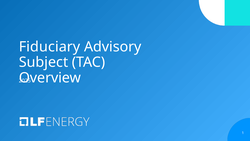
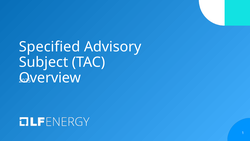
Fiduciary: Fiduciary -> Specified (50, 47)
